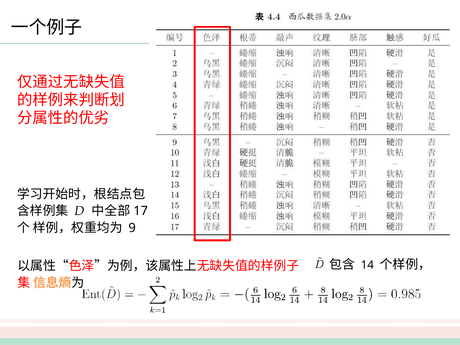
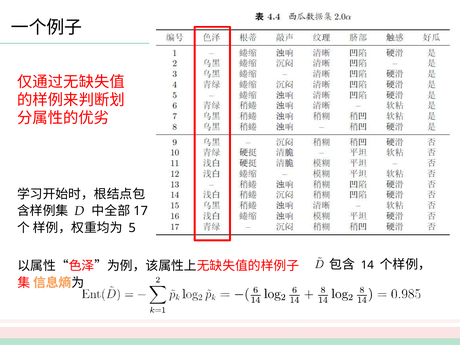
9: 9 -> 5 (132, 228)
